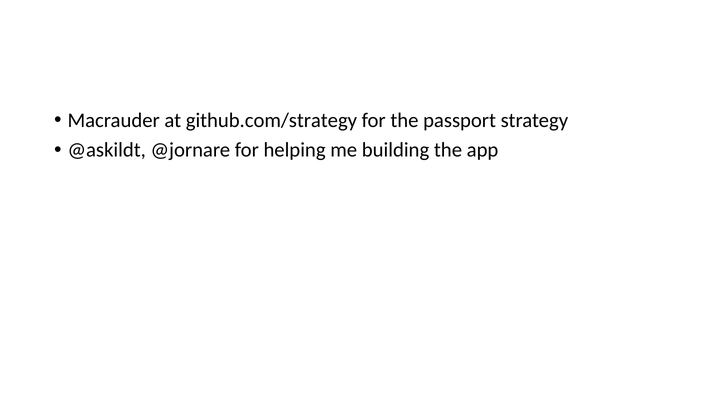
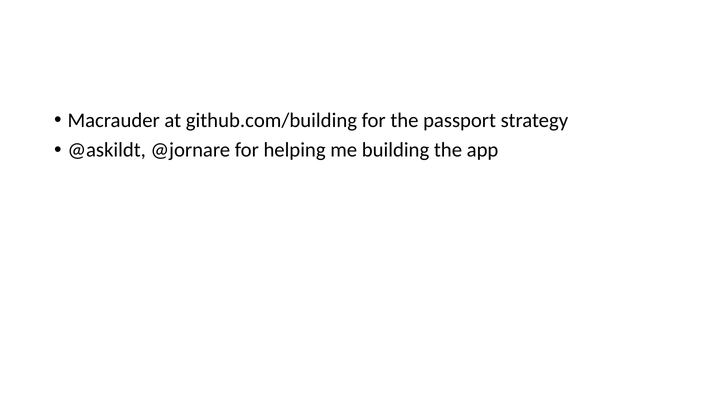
github.com/strategy: github.com/strategy -> github.com/building (271, 120)
